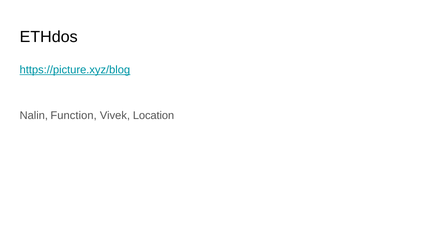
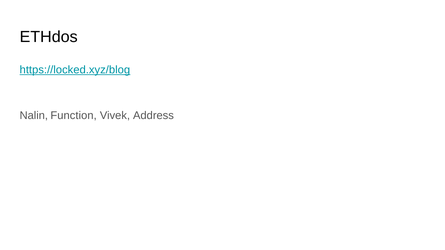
https://picture.xyz/blog: https://picture.xyz/blog -> https://locked.xyz/blog (75, 70)
Location: Location -> Address (153, 115)
